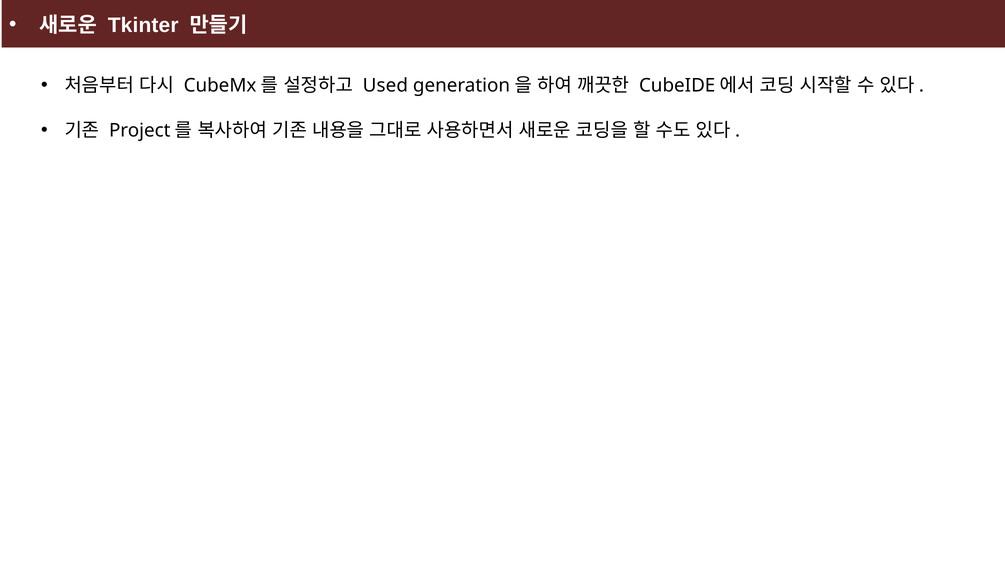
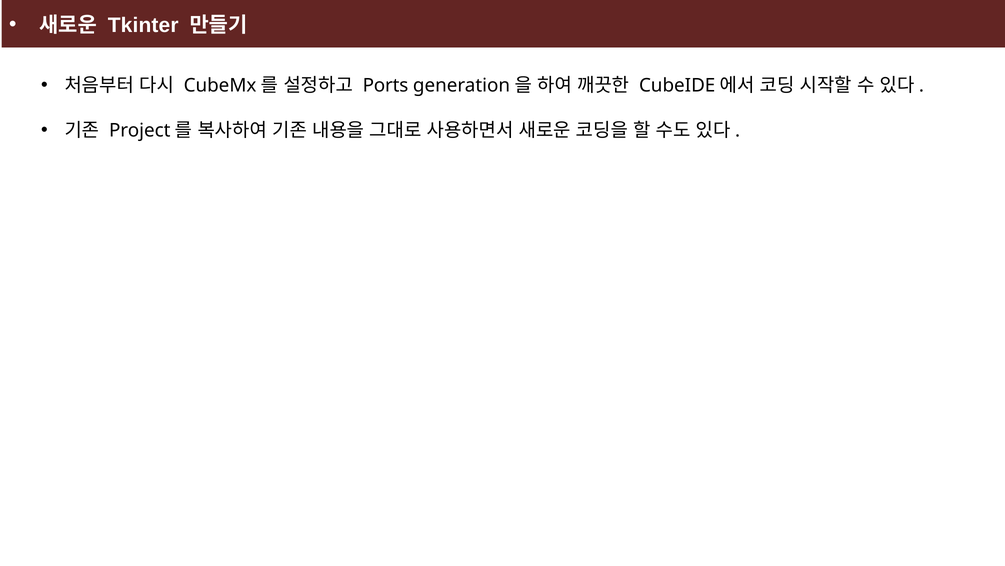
Used: Used -> Ports (385, 85)
